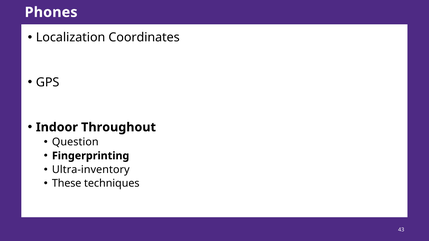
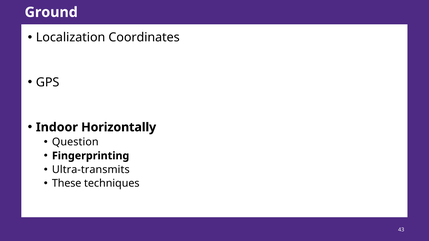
Phones: Phones -> Ground (51, 12)
Throughout: Throughout -> Horizontally (119, 127)
Ultra-inventory: Ultra-inventory -> Ultra-transmits (91, 170)
